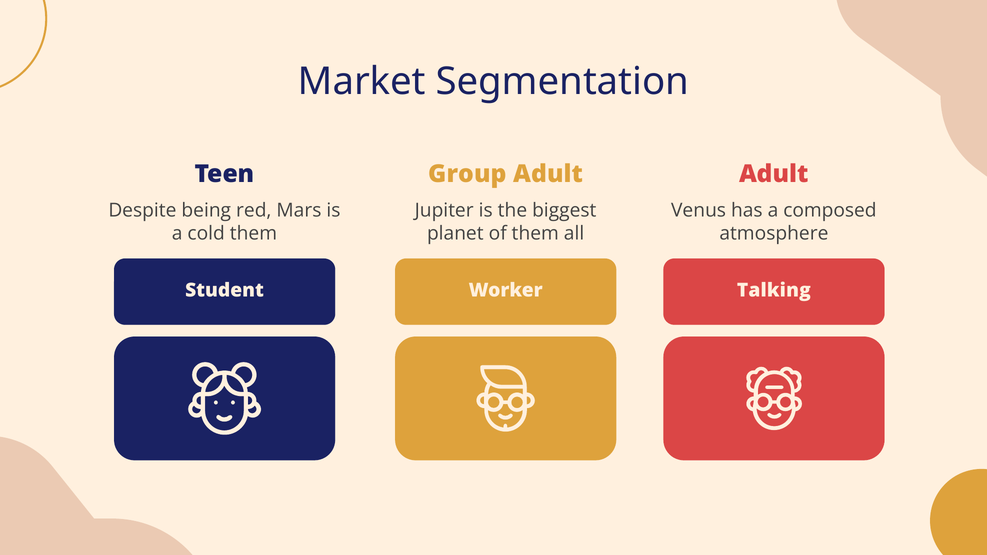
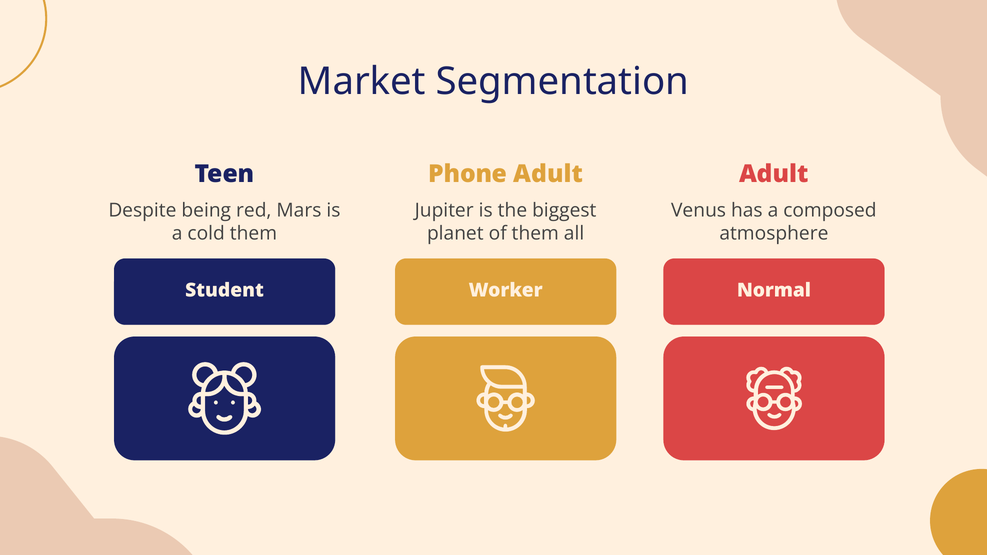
Group: Group -> Phone (468, 174)
Talking: Talking -> Normal (774, 291)
